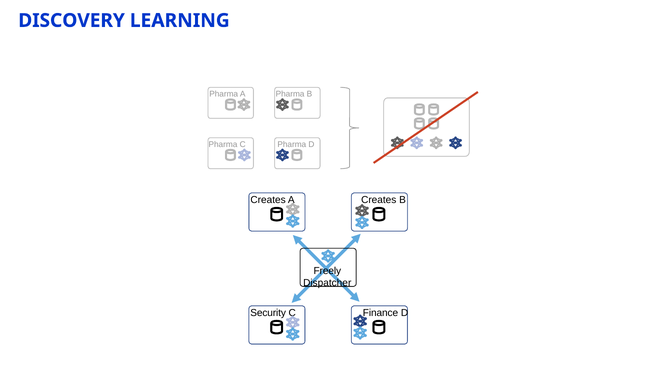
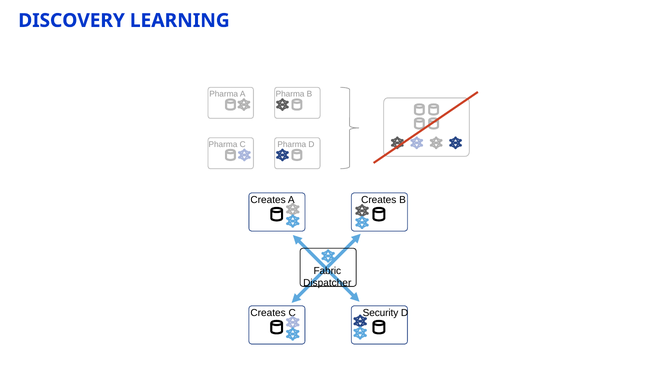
Freely: Freely -> Fabric (327, 271)
Security: Security -> Creates (268, 313)
Finance: Finance -> Security (381, 313)
